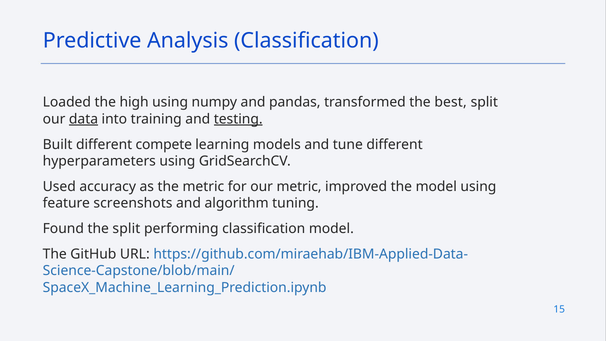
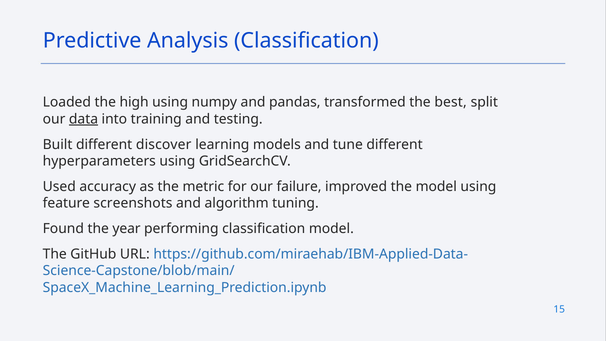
testing underline: present -> none (238, 119)
compete: compete -> discover (164, 144)
our metric: metric -> failure (299, 187)
the split: split -> year (127, 229)
